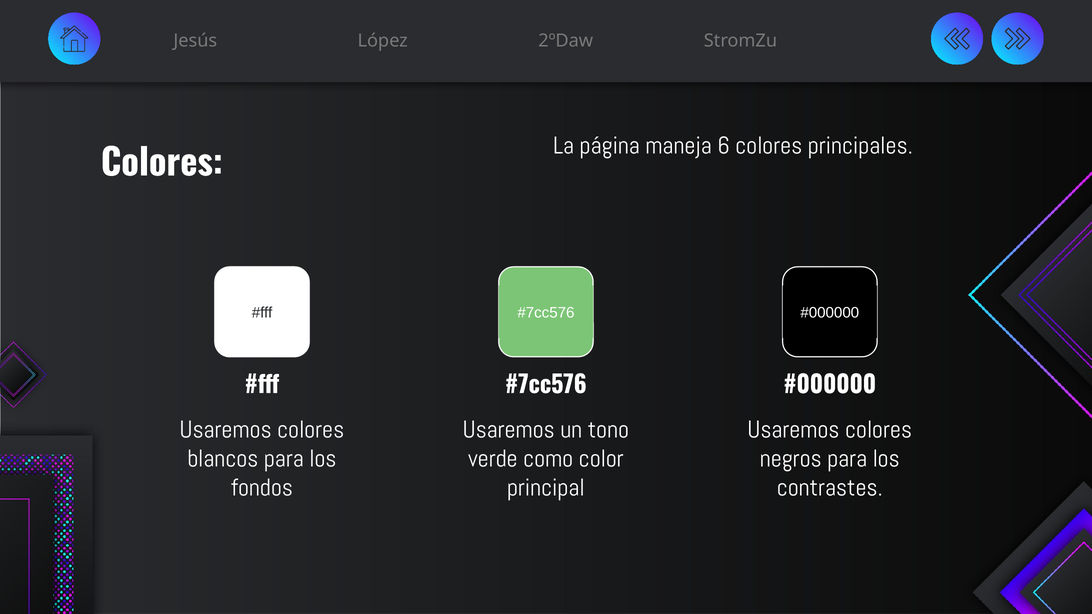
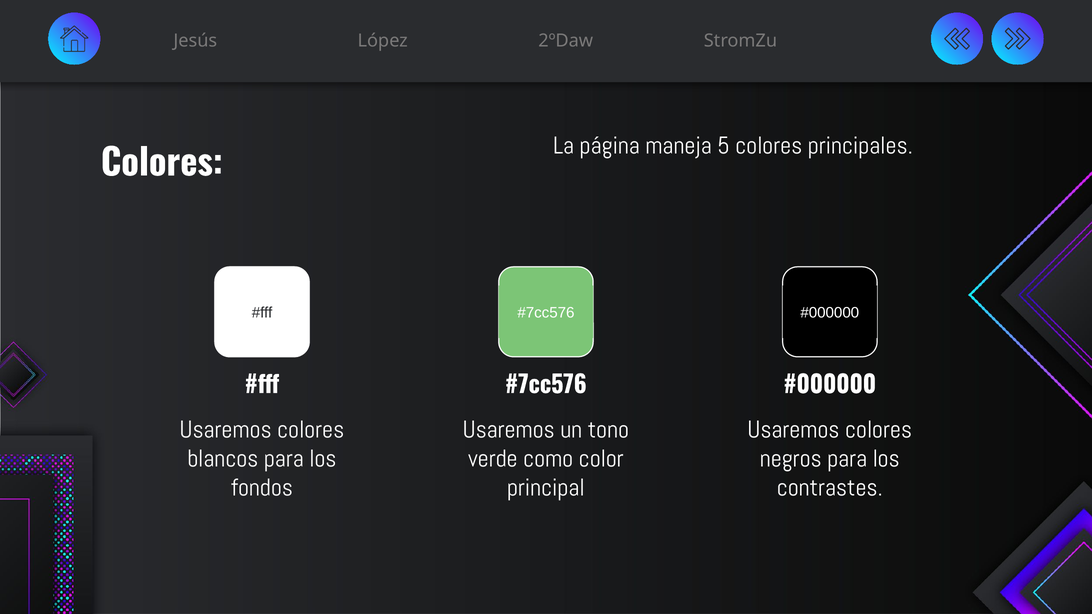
6: 6 -> 5 (724, 146)
